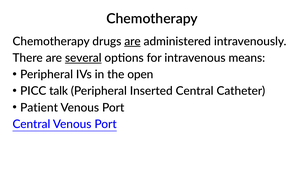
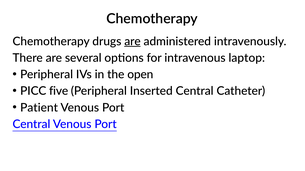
several underline: present -> none (83, 58)
means: means -> laptop (247, 58)
talk: talk -> five (59, 91)
